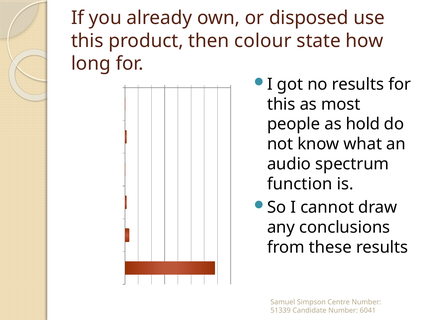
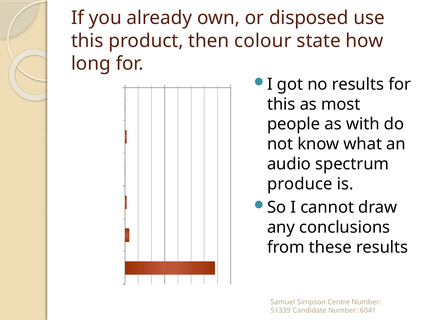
hold: hold -> with (363, 124)
function: function -> produce (300, 184)
